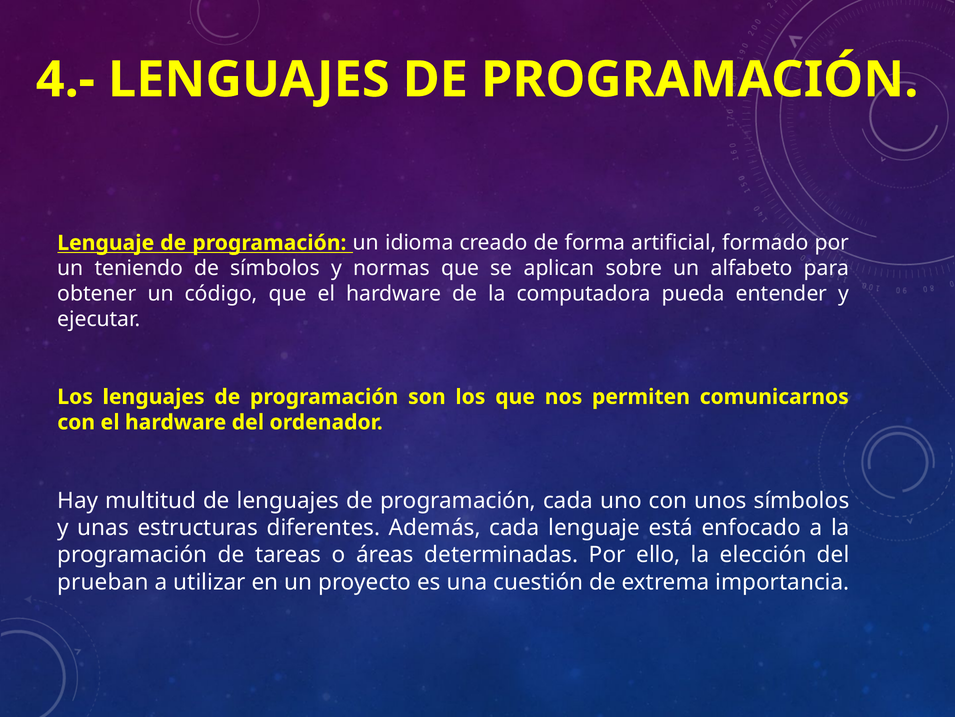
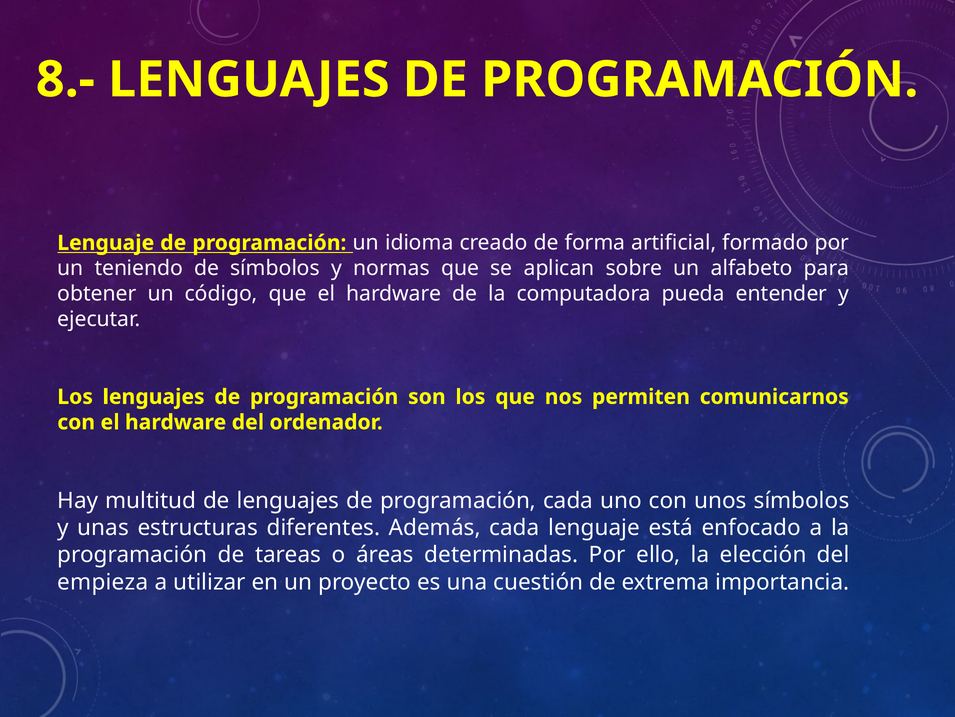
4.-: 4.- -> 8.- (65, 80)
prueban: prueban -> empieza (103, 581)
